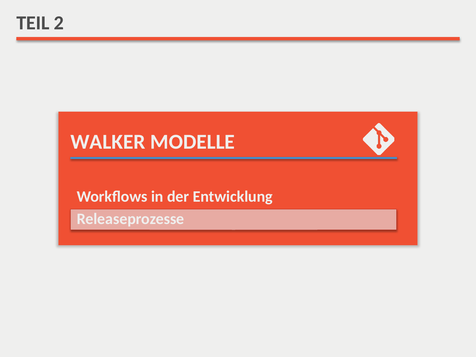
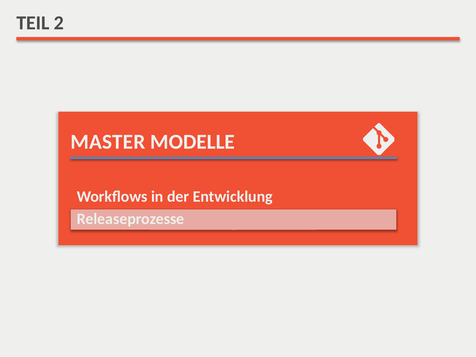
WALKER: WALKER -> MASTER (108, 142)
